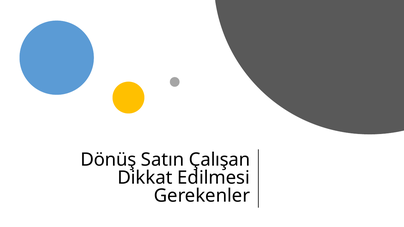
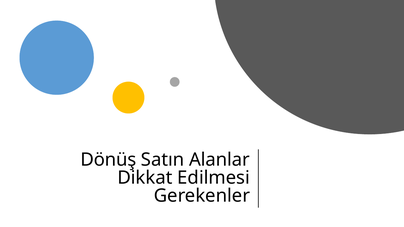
Çalışan: Çalışan -> Alanlar (220, 160)
